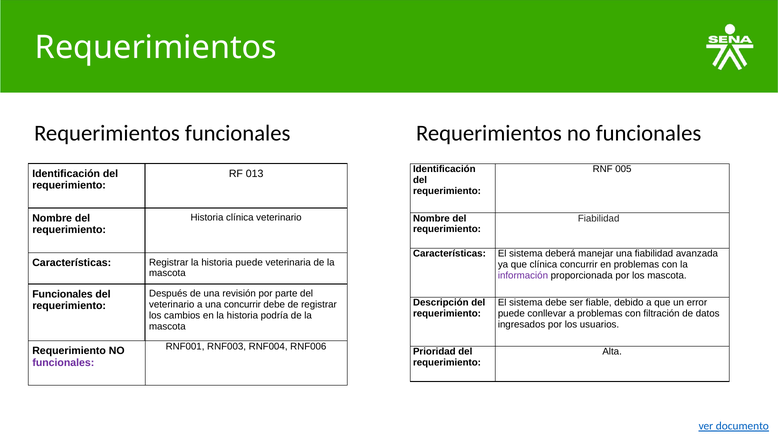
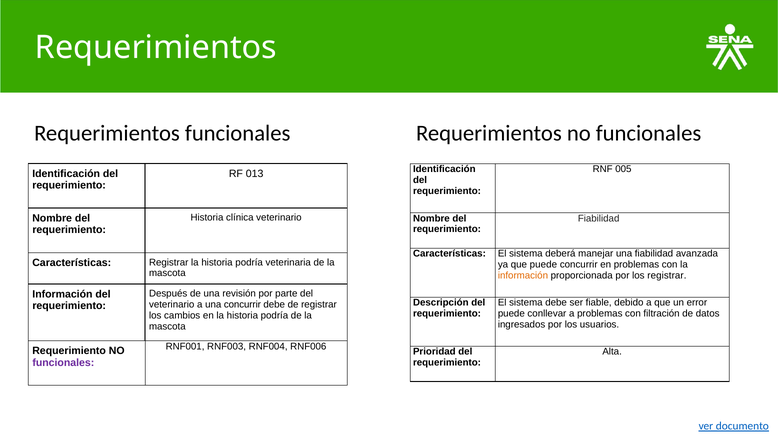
Registrar la historia puede: puede -> podría (249, 262)
que clínica: clínica -> puede (543, 264)
información colour: purple -> orange (523, 275)
los mascota: mascota -> registrar (667, 275)
Funcionales: Funcionales -> Información (62, 294)
